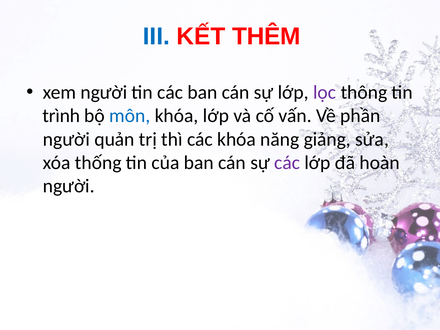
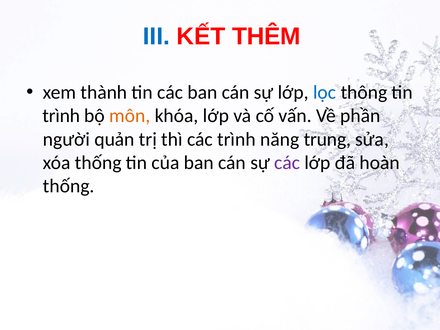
xem người: người -> thành (104, 92)
lọc colour: purple -> blue (325, 92)
môn colour: blue -> orange (130, 116)
các khóa: khóa -> trình (236, 139)
giảng: giảng -> trung (327, 139)
người: người -> thống (69, 186)
